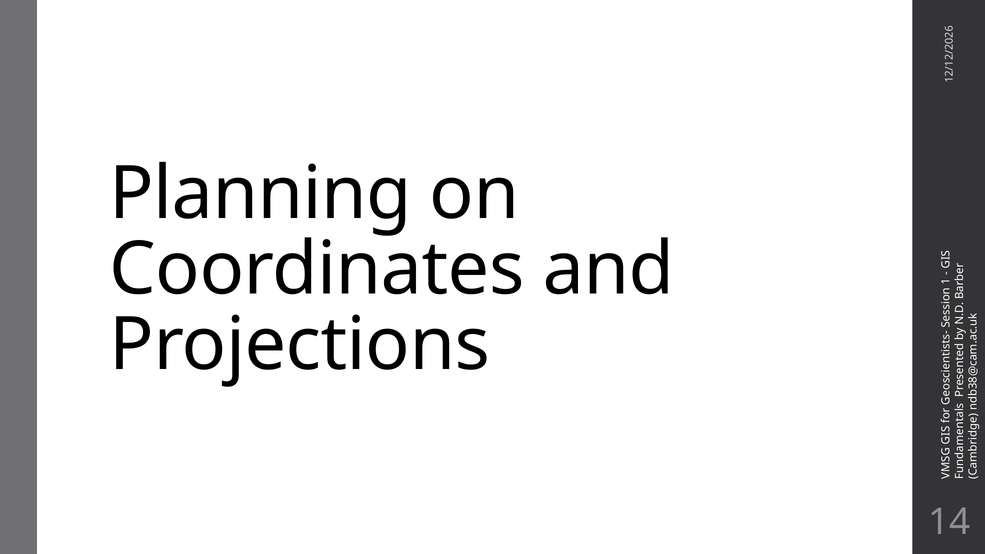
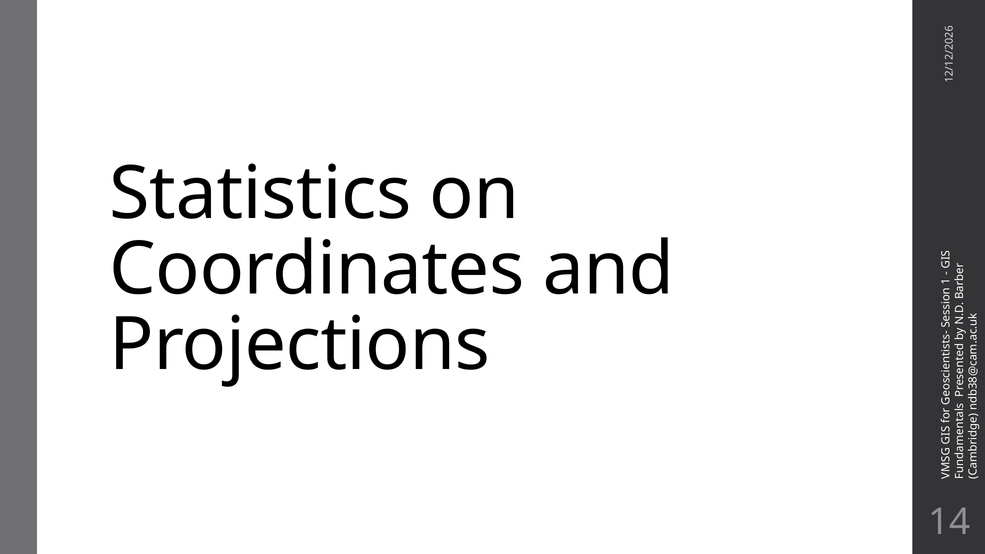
Planning: Planning -> Statistics (260, 194)
